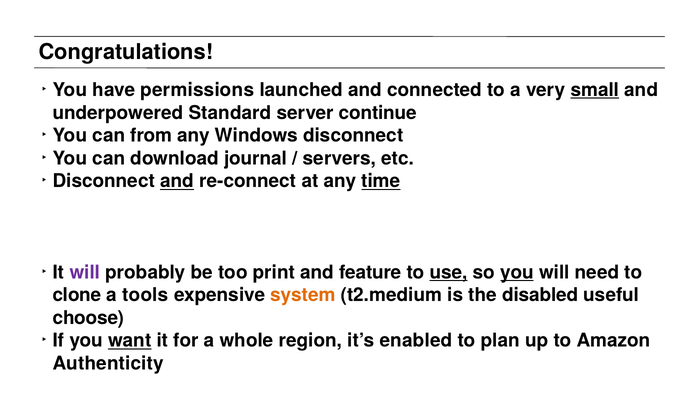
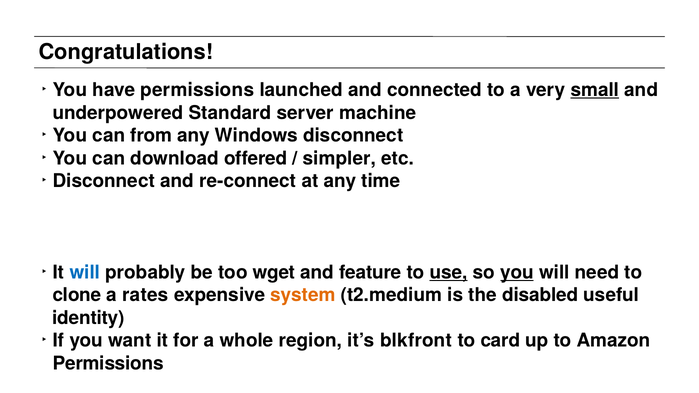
continue: continue -> machine (378, 113)
journal: journal -> offered (256, 158)
servers: servers -> simpler (339, 158)
and underline: present -> none (177, 181)
time underline: present -> none (381, 181)
will colour: purple -> blue (85, 272)
print: print -> wget (274, 272)
tools: tools -> rates (145, 295)
choose: choose -> identity (88, 318)
want underline: present -> none (130, 340)
enabled: enabled -> blkfront (416, 340)
plan: plan -> card (500, 340)
Authenticity: Authenticity -> Permissions (108, 363)
